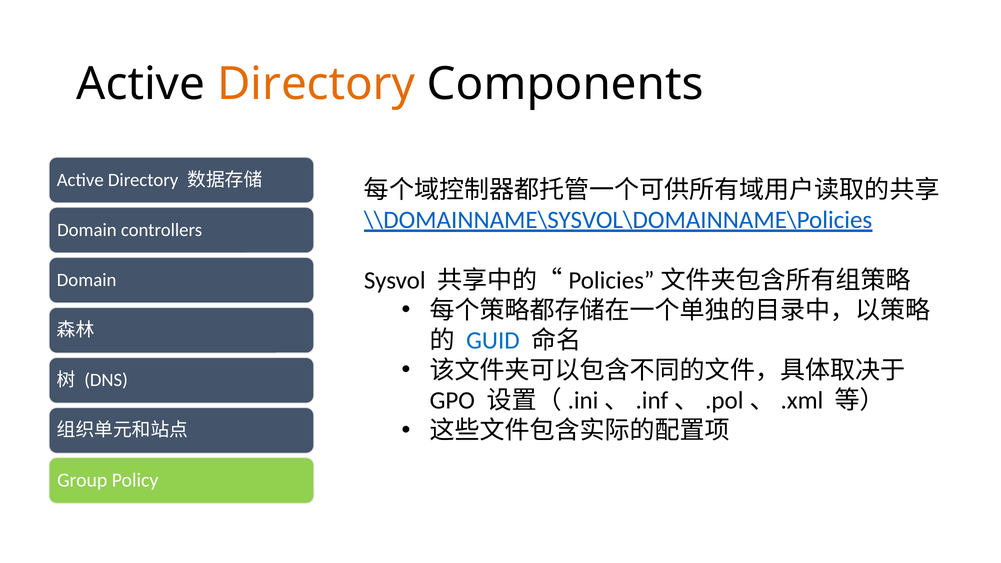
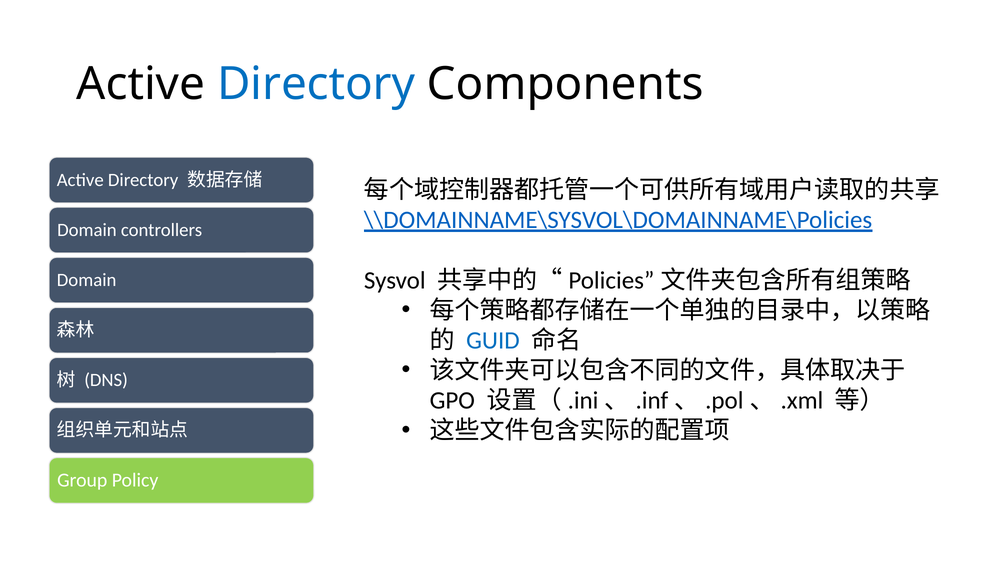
Directory colour: orange -> blue (316, 84)
